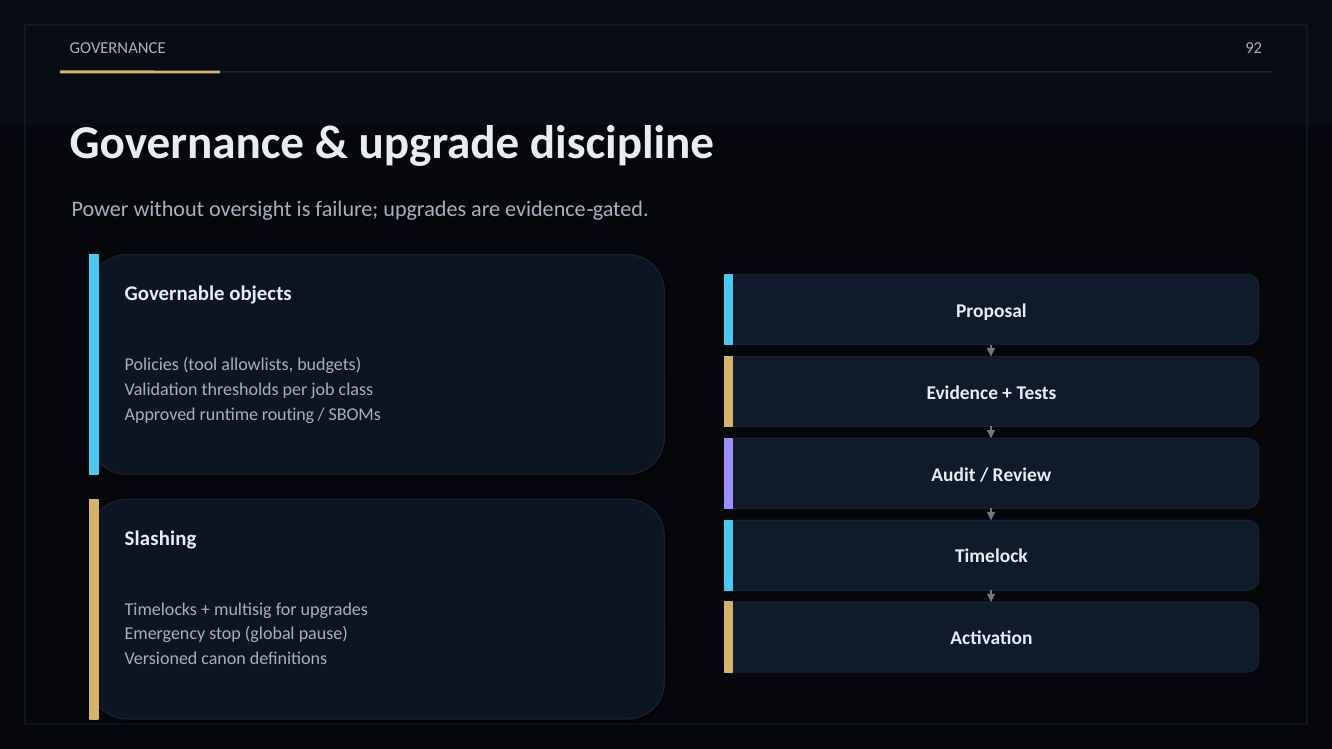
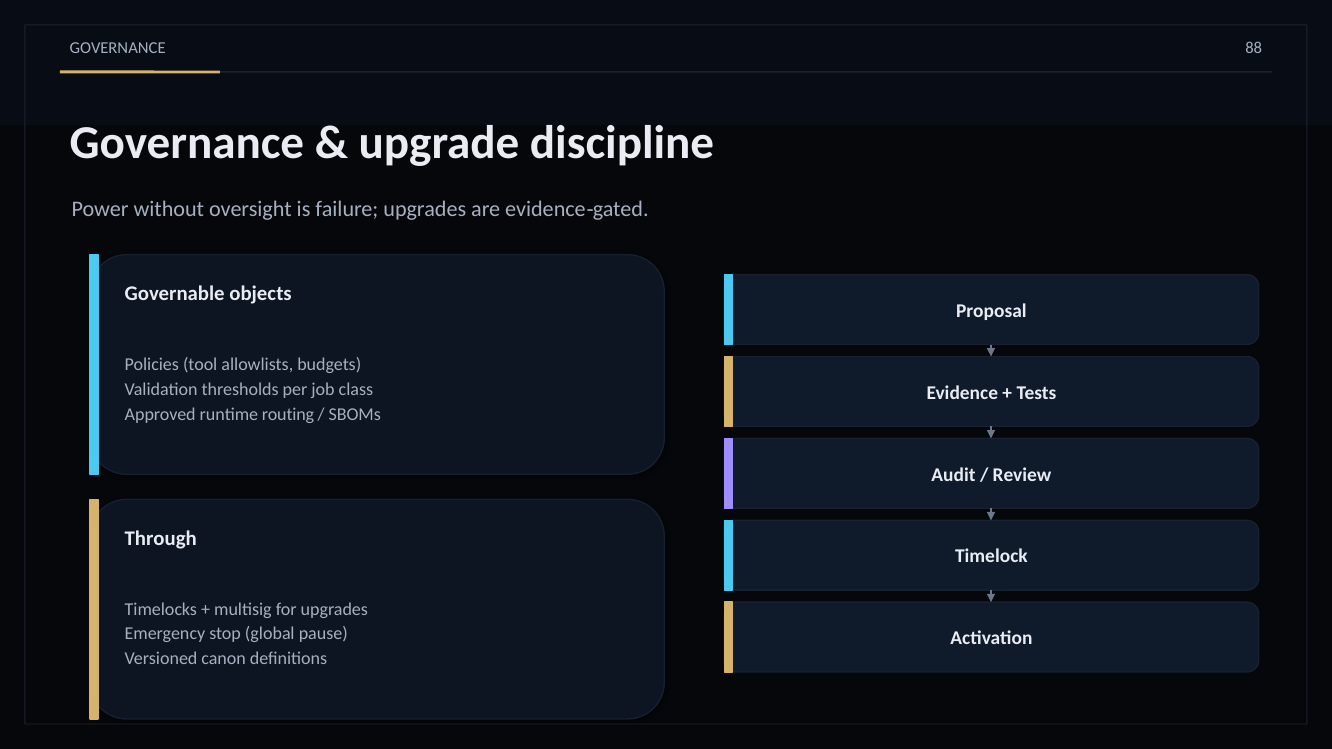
92: 92 -> 88 (1254, 48)
Slashing: Slashing -> Through (161, 539)
